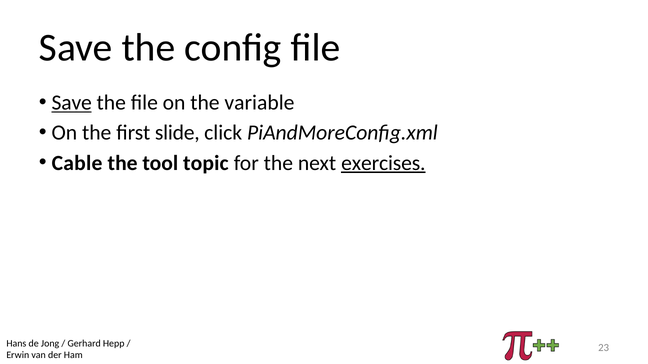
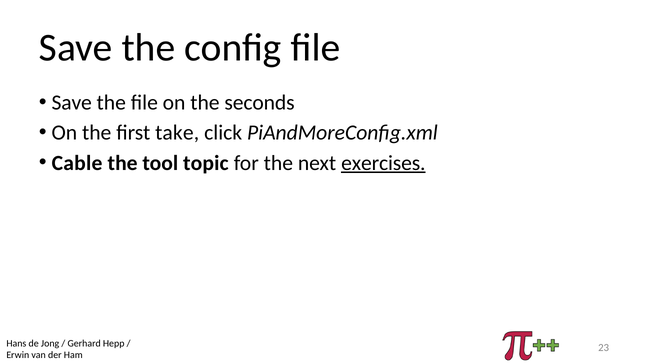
Save underline: present -> none (72, 103)
variable: variable -> seconds (260, 103)
slide: slide -> take (177, 133)
